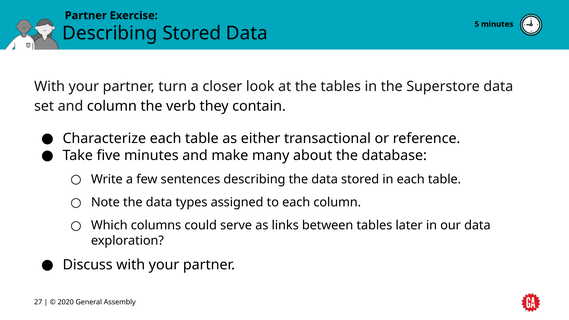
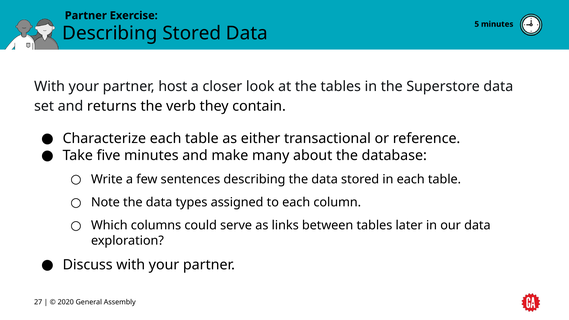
turn: turn -> host (173, 87)
and column: column -> returns (112, 106)
